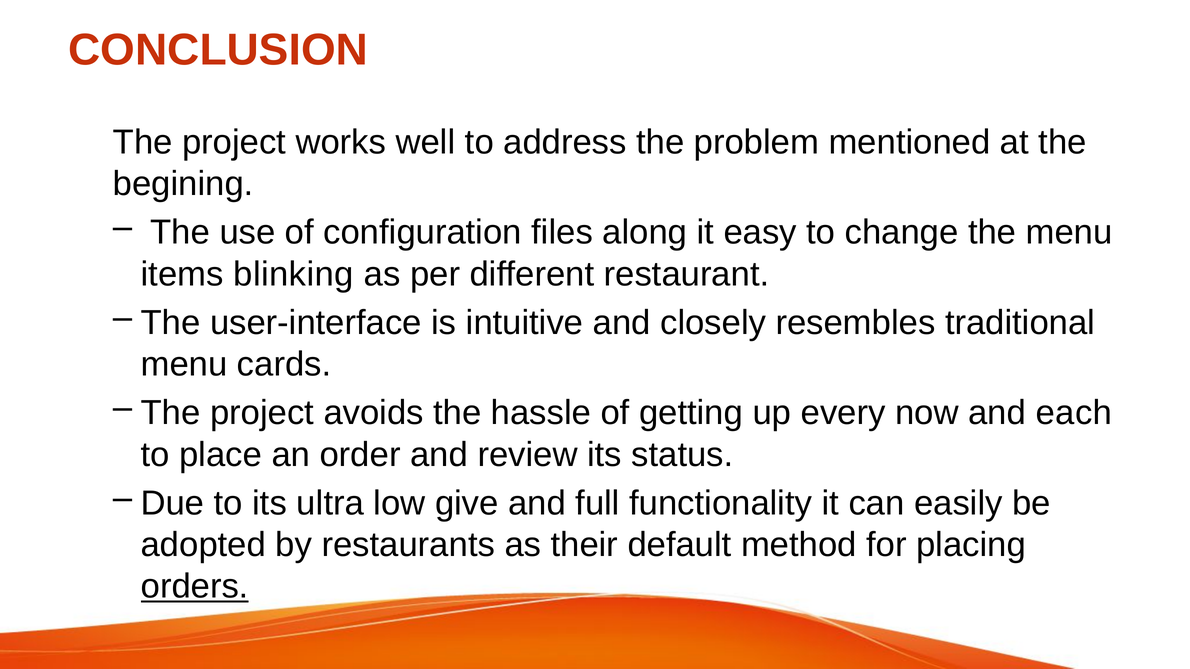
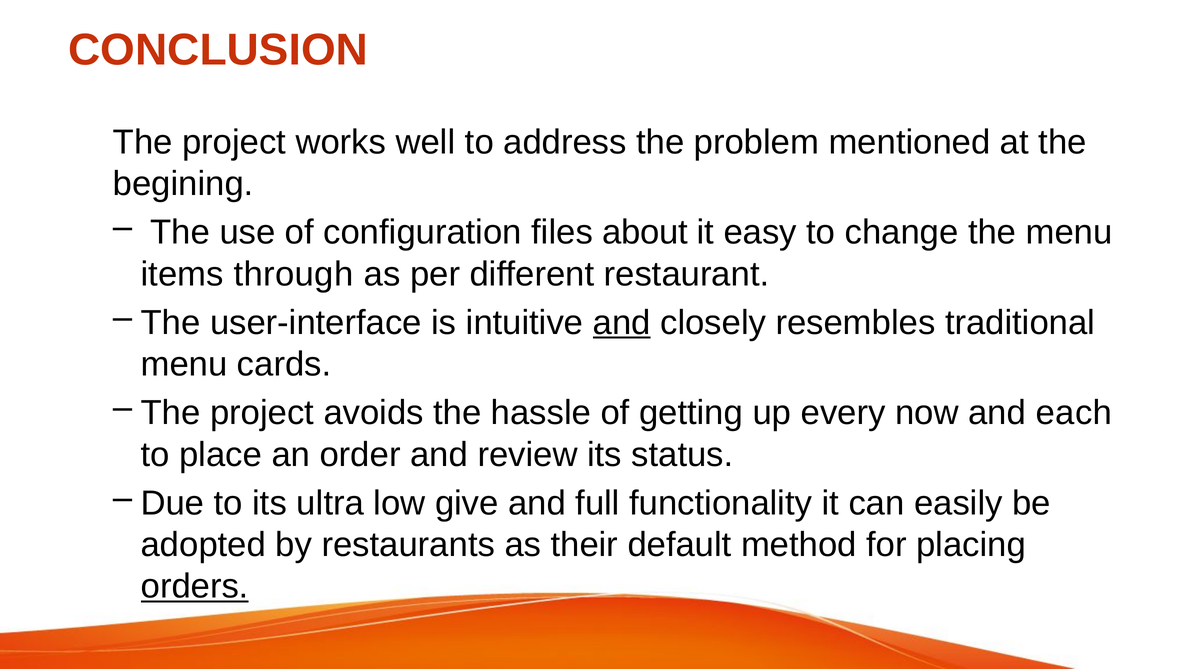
along: along -> about (645, 233)
blinking: blinking -> through (294, 274)
and underline: none -> present (622, 323)
